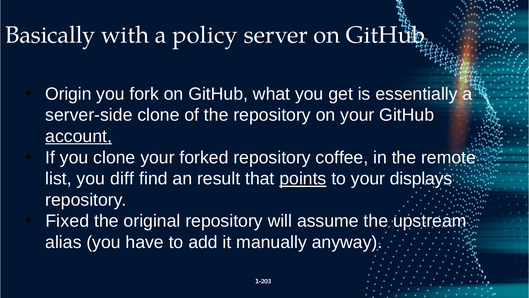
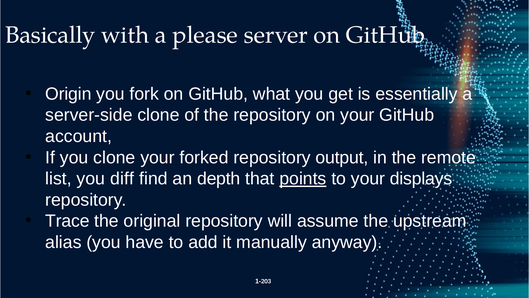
policy: policy -> please (205, 35)
account underline: present -> none (79, 136)
coffee: coffee -> output (342, 157)
result: result -> depth (219, 178)
Fixed: Fixed -> Trace (67, 221)
